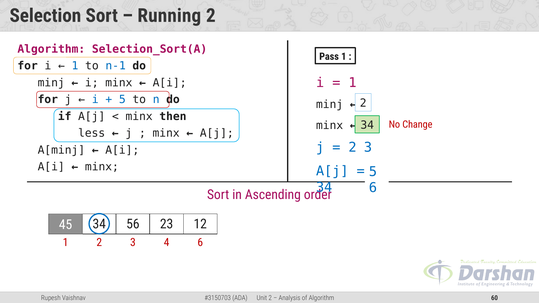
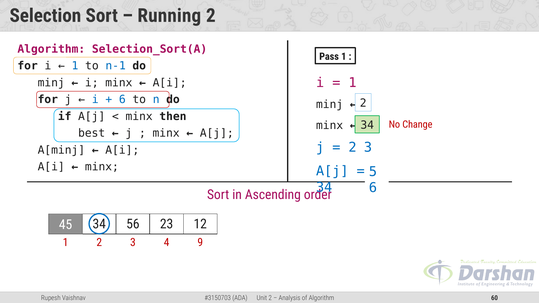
5: 5 -> 6 (122, 100)
less: less -> best (92, 133)
4 6: 6 -> 9 (200, 243)
